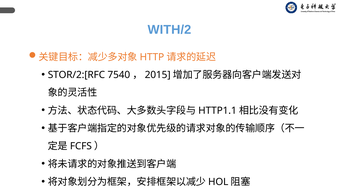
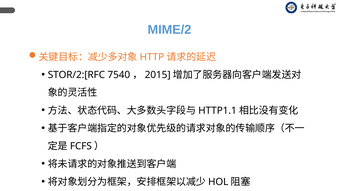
WITH/2: WITH/2 -> MIME/2 (169, 30)
